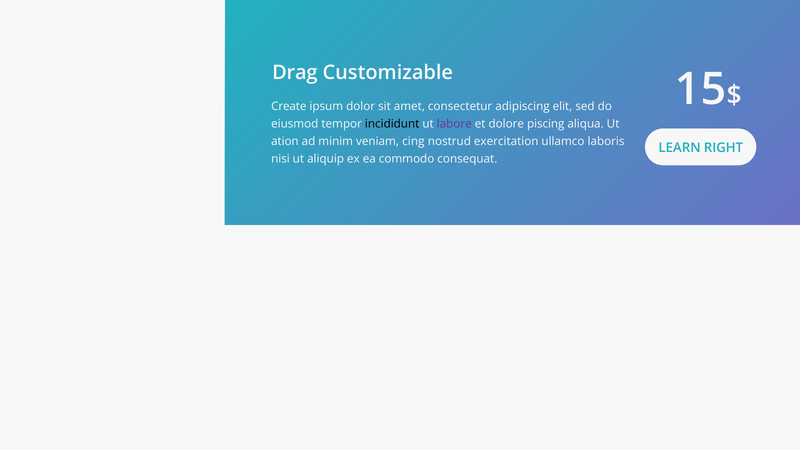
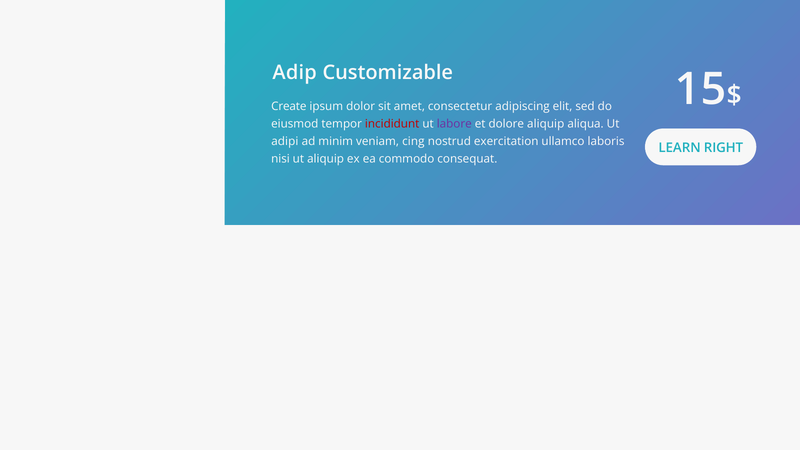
Drag: Drag -> Adip (295, 73)
incididunt colour: black -> red (392, 124)
dolore piscing: piscing -> aliquip (546, 124)
ation: ation -> adipi (285, 141)
